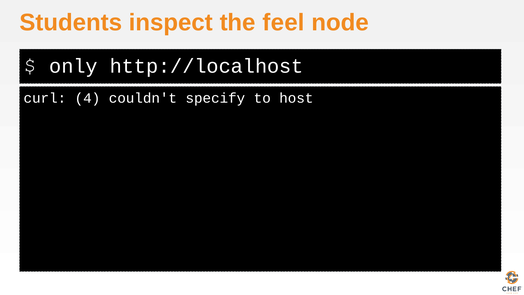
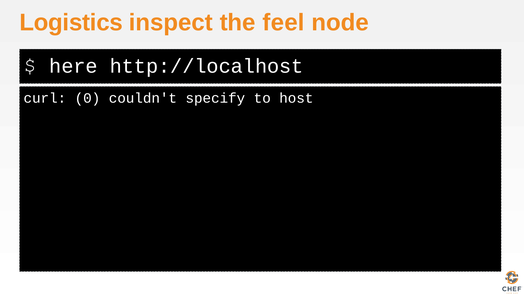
Students: Students -> Logistics (71, 23)
only: only -> here (73, 66)
4: 4 -> 0 (87, 98)
